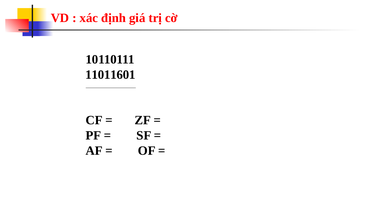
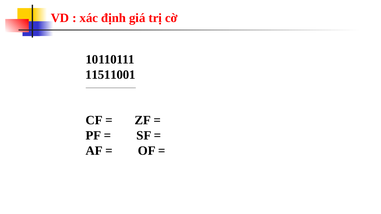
11011601: 11011601 -> 11511001 (110, 75)
